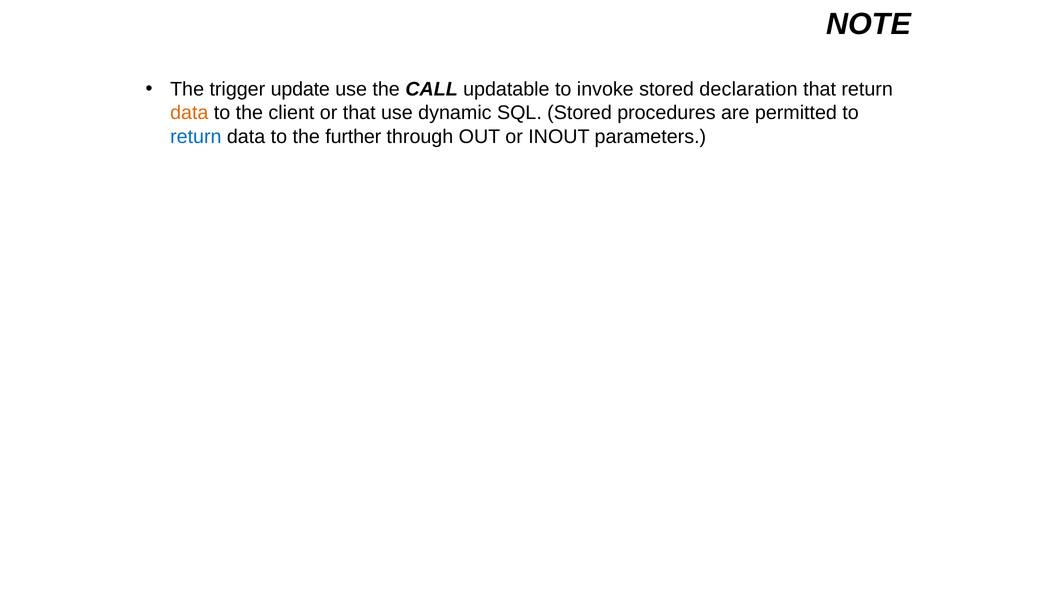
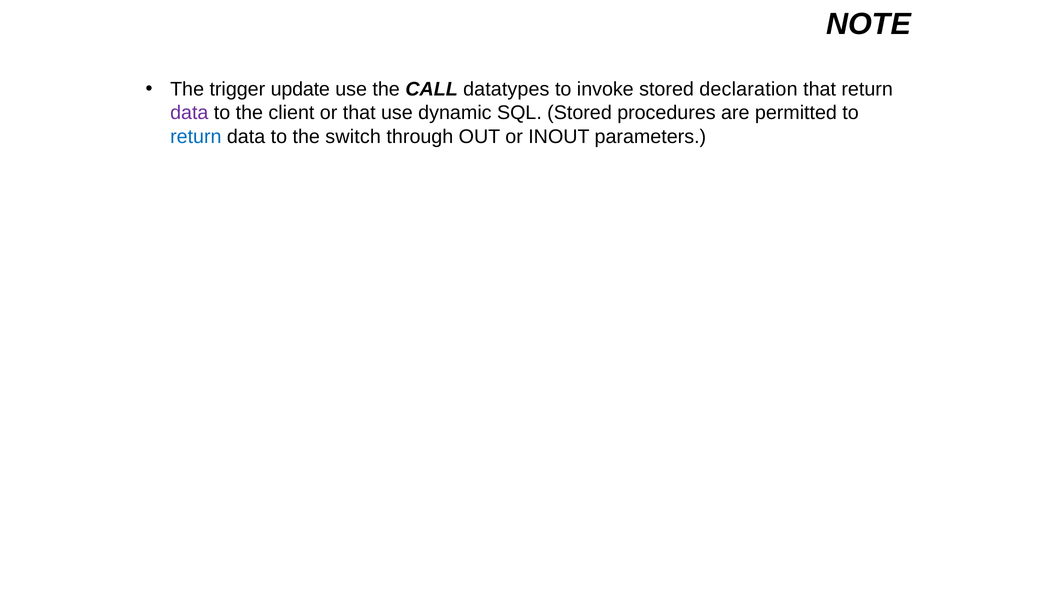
updatable: updatable -> datatypes (506, 89)
data colour: orange -> purple (189, 113)
further: further -> switch (353, 136)
